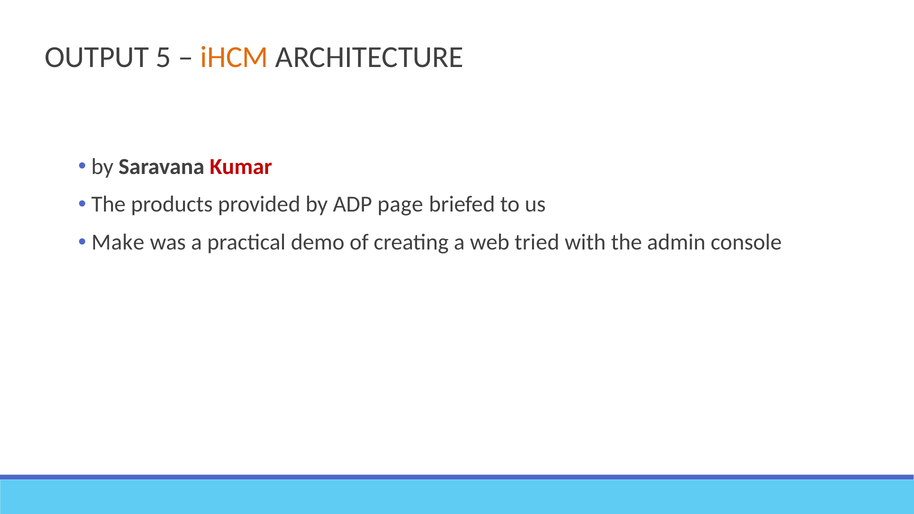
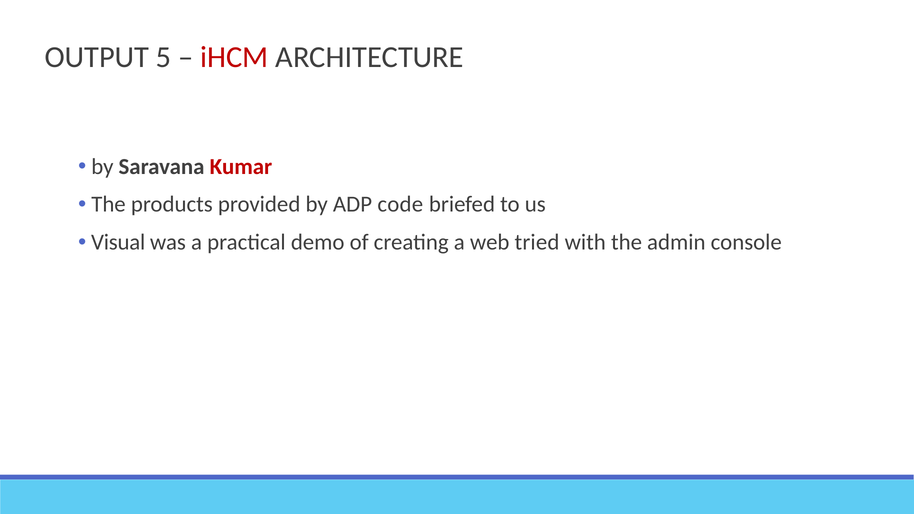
iHCM colour: orange -> red (234, 57)
page: page -> code (400, 205)
Make: Make -> Visual (118, 242)
